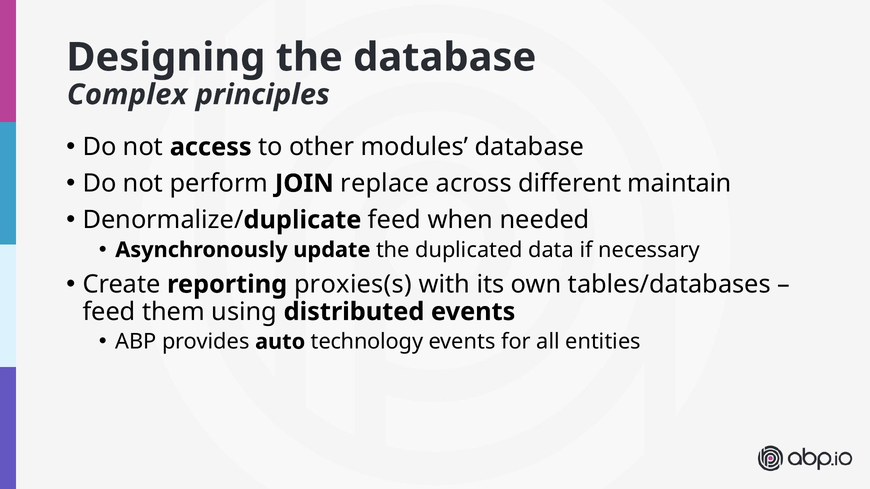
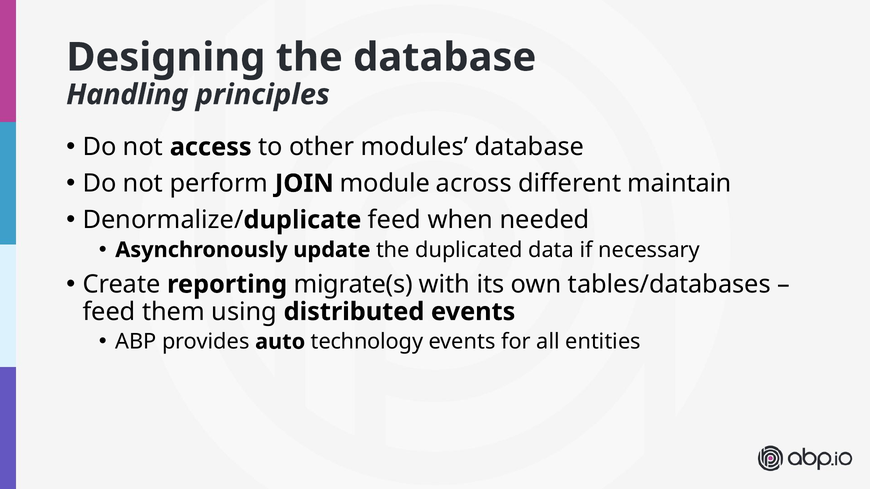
Complex: Complex -> Handling (127, 95)
replace: replace -> module (385, 184)
proxies(s: proxies(s -> migrate(s (353, 285)
